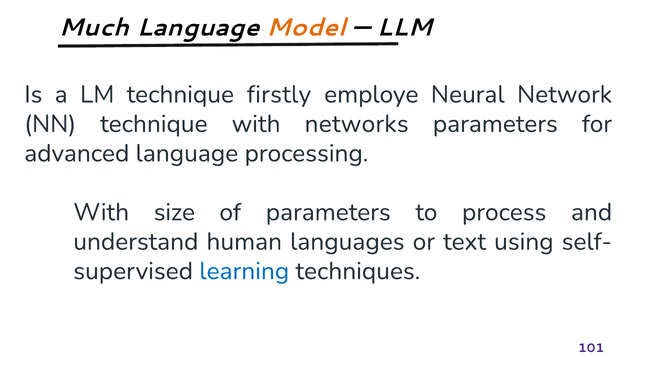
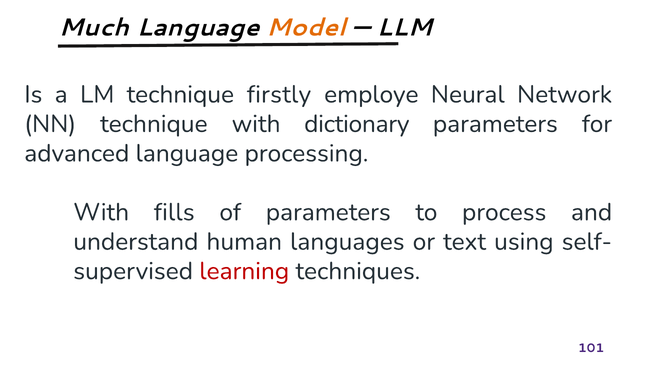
networks: networks -> dictionary (357, 124)
size: size -> fills (174, 212)
learning colour: blue -> red (244, 271)
